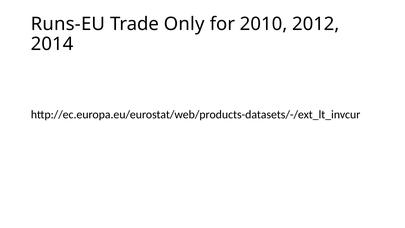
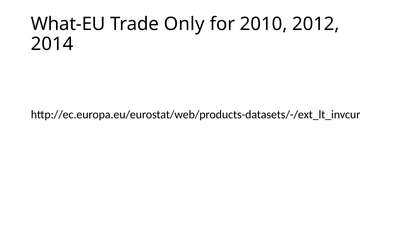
Runs-EU: Runs-EU -> What-EU (68, 24)
